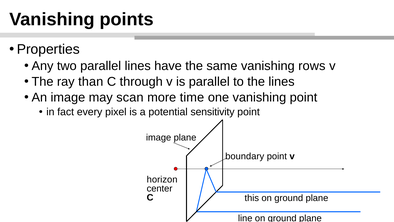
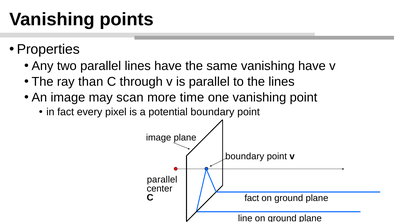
vanishing rows: rows -> have (312, 66)
potential sensitivity: sensitivity -> boundary (212, 112)
horizon: horizon -> parallel (162, 179)
this: this -> fact (252, 198)
